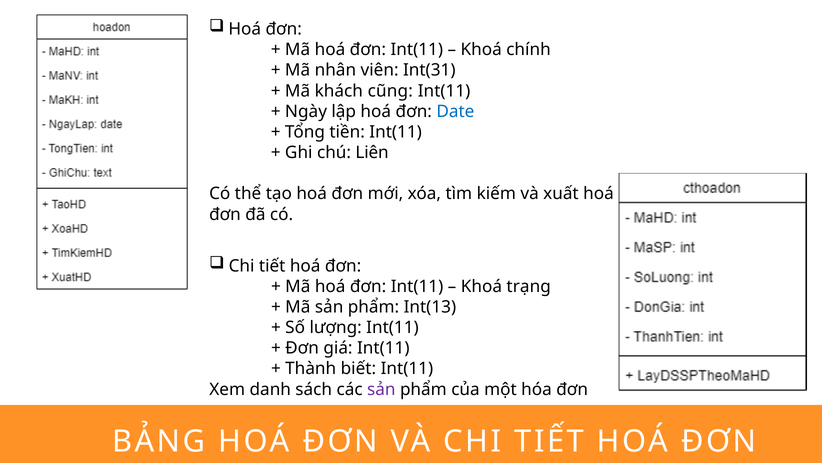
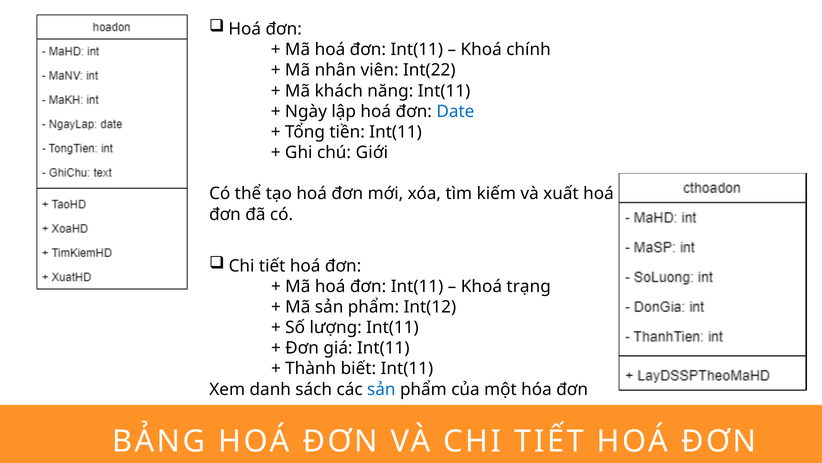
Int(31: Int(31 -> Int(22 (429, 70)
cũng: cũng -> năng (390, 91)
Liên: Liên -> Giới (372, 152)
Int(13: Int(13 -> Int(12 (430, 307)
sản colour: purple -> blue (381, 389)
